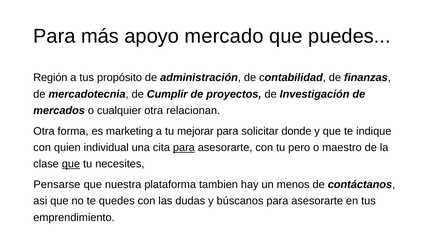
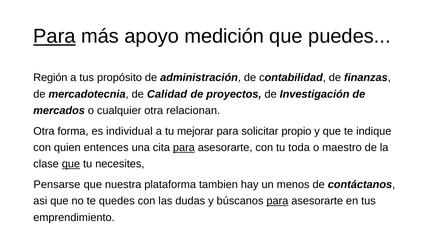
Para underline: none -> present (54, 36)
mercado: mercado -> medición (224, 36)
Cumplir: Cumplir -> Calidad (167, 94)
marketing: marketing -> individual (129, 131)
donde: donde -> propio (296, 131)
individual: individual -> entences (106, 147)
pero: pero -> toda (299, 147)
para underline: none -> present (277, 201)
